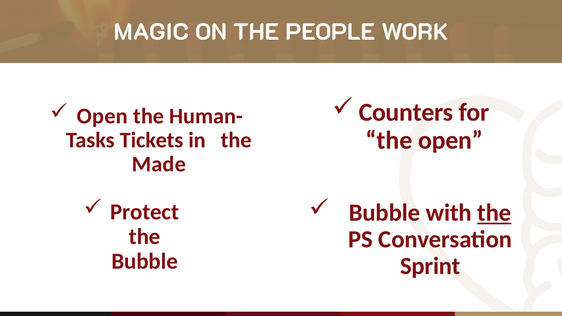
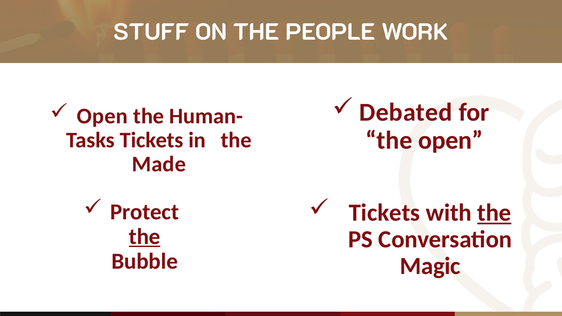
MAGIC: MAGIC -> STUFF (152, 32)
Counters: Counters -> Debated (406, 112)
Bubble: Bubble -> Tickets (384, 213)
the underline: none -> present (145, 237)
Sprint: Sprint -> Magic (430, 266)
